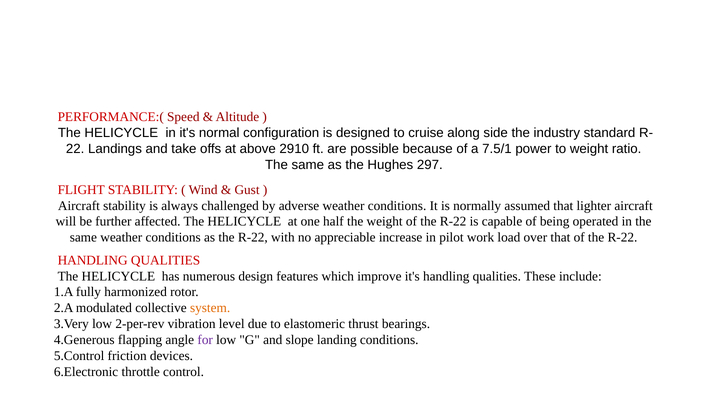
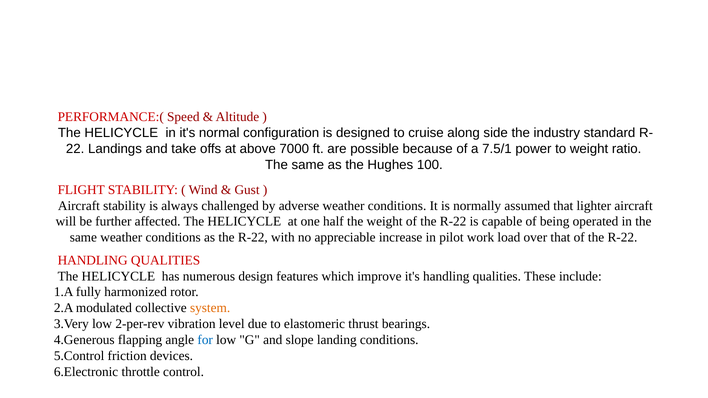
2910: 2910 -> 7000 (294, 149)
297: 297 -> 100 (430, 165)
for colour: purple -> blue (205, 340)
